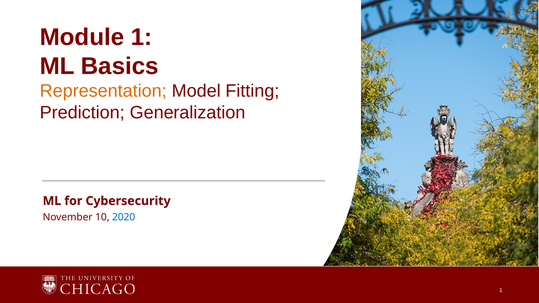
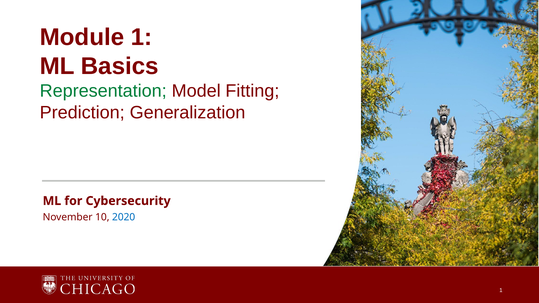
Representation colour: orange -> green (103, 91)
